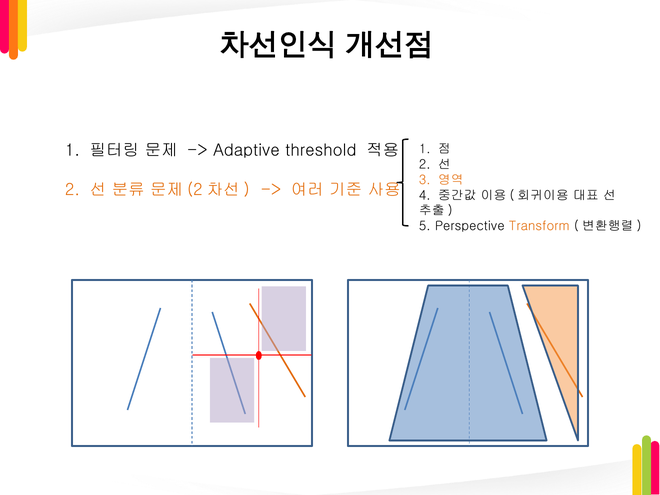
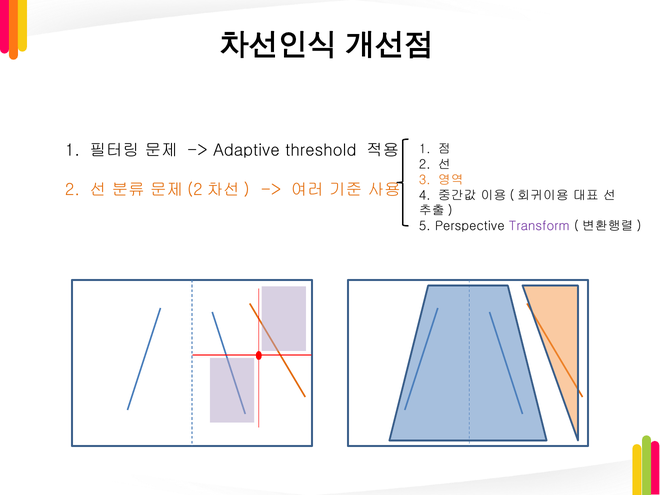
Transform colour: orange -> purple (539, 226)
